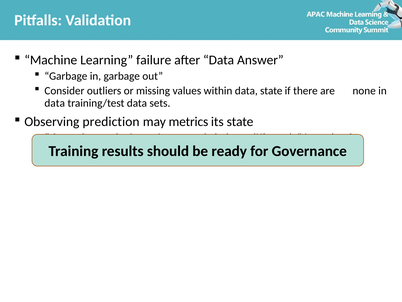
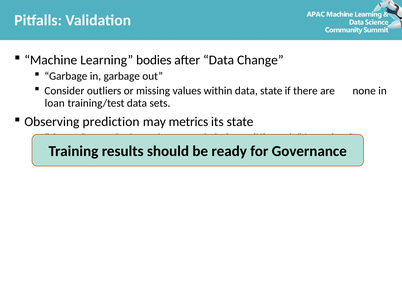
failure: failure -> bodies (154, 60)
Data Answer: Answer -> Change (260, 60)
data: data -> loan (55, 103)
